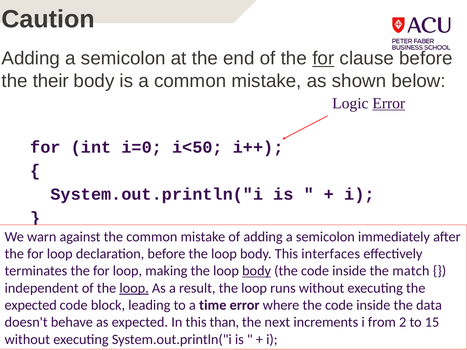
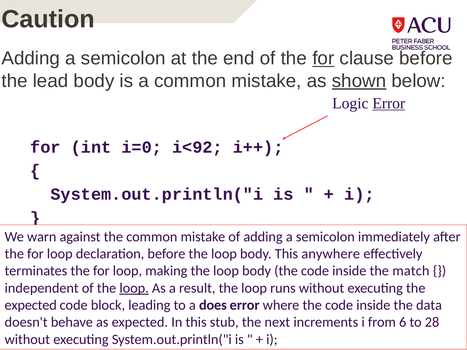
their: their -> lead (51, 81)
shown underline: none -> present (359, 81)
i<50: i<50 -> i<92 (197, 147)
interfaces: interfaces -> anywhere (331, 254)
body underline: present -> none (257, 271)
time: time -> does (213, 305)
than: than -> stub (224, 322)
2: 2 -> 6 (403, 322)
15: 15 -> 28 (432, 322)
